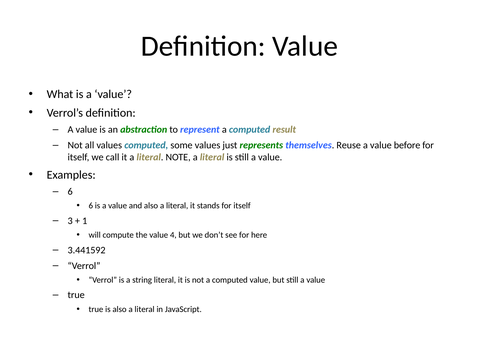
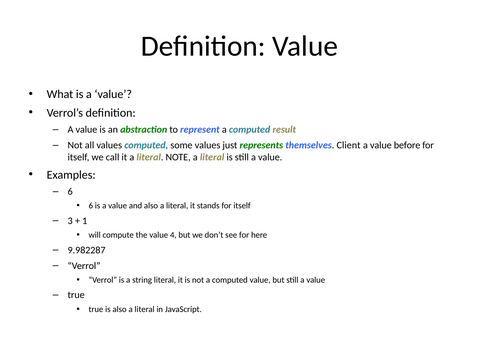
Reuse: Reuse -> Client (349, 145)
3.441592: 3.441592 -> 9.982287 (87, 250)
